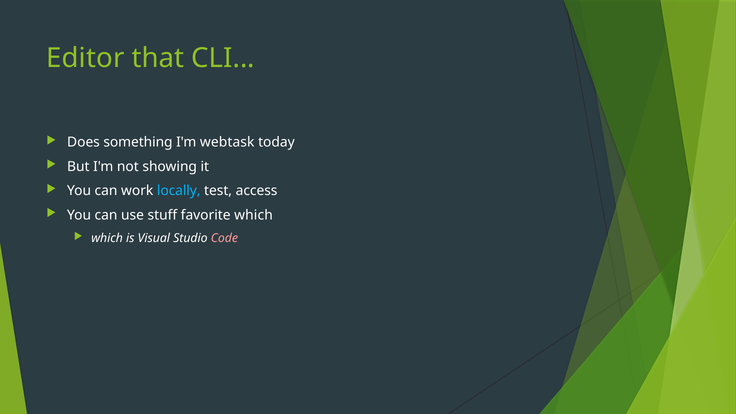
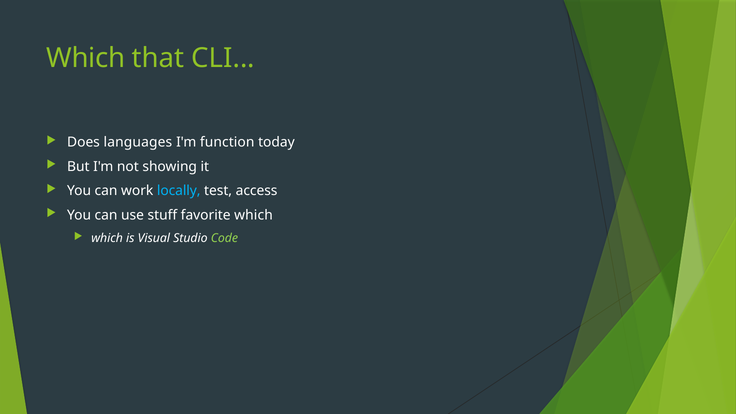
Editor: Editor -> Which (86, 58)
something: something -> languages (138, 142)
webtask: webtask -> function (227, 142)
Code colour: pink -> light green (224, 238)
